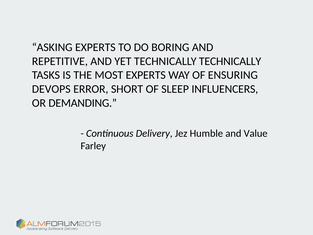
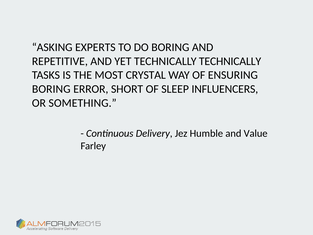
MOST EXPERTS: EXPERTS -> CRYSTAL (146, 75)
DEVOPS: DEVOPS -> BORING (51, 89)
DEMANDING: DEMANDING -> SOMETHING (83, 103)
